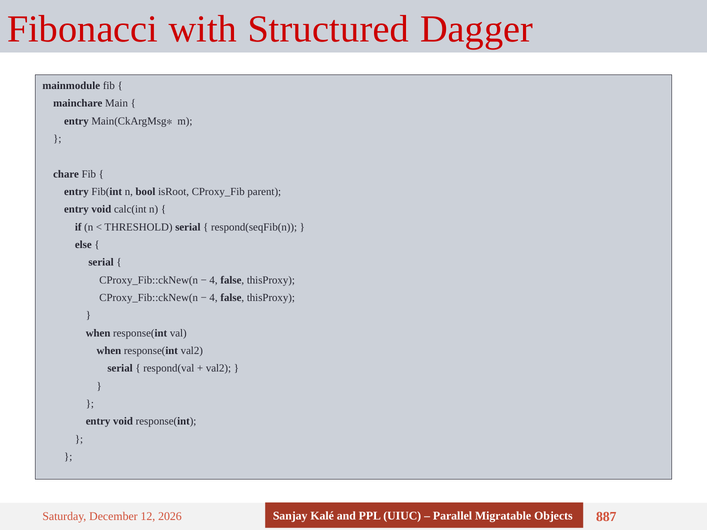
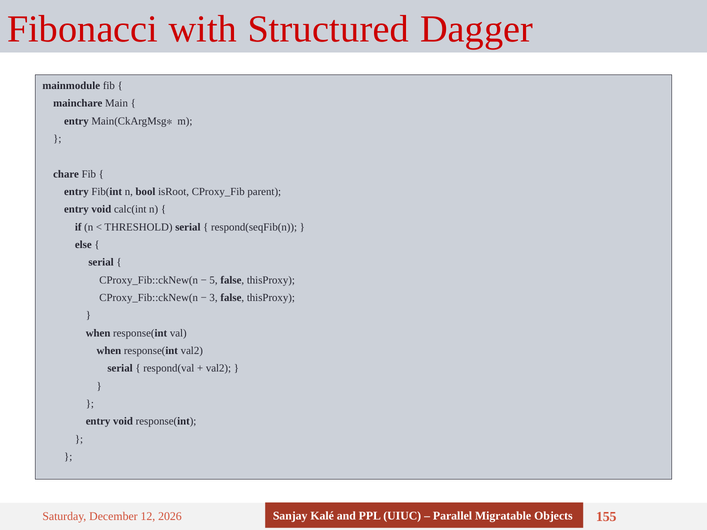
4: 4 -> 5 (214, 280)
4: 4 -> 3 (214, 298)
887: 887 -> 155 (606, 517)
